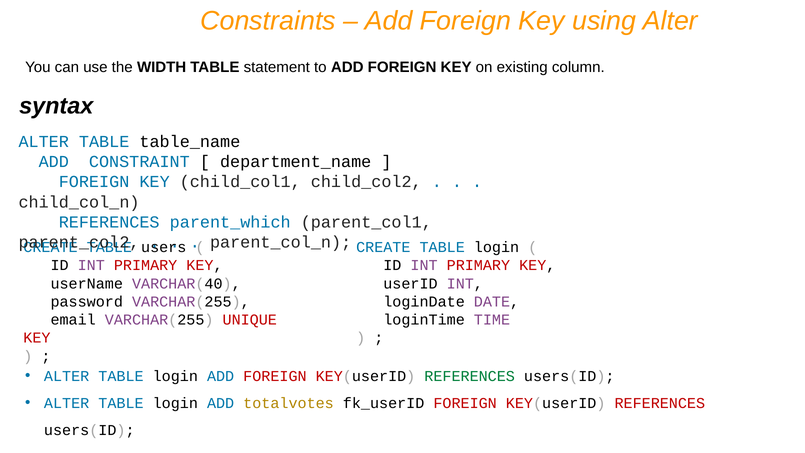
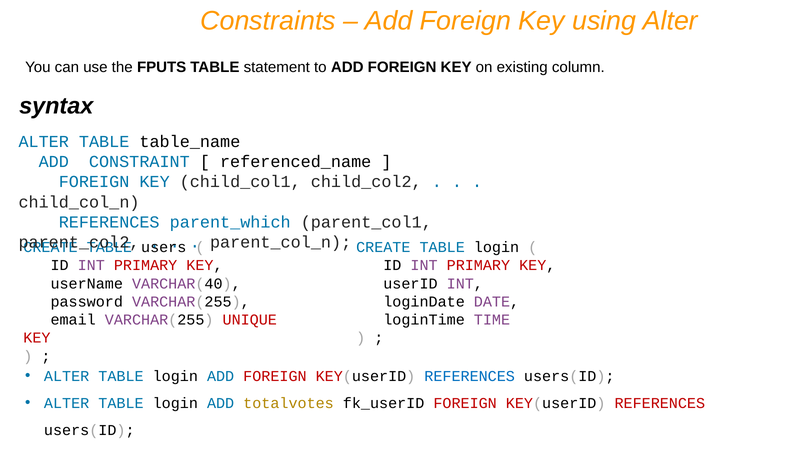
WIDTH: WIDTH -> FPUTS (162, 67)
department_name: department_name -> referenced_name (296, 162)
REFERENCES colour: green -> blue (470, 376)
